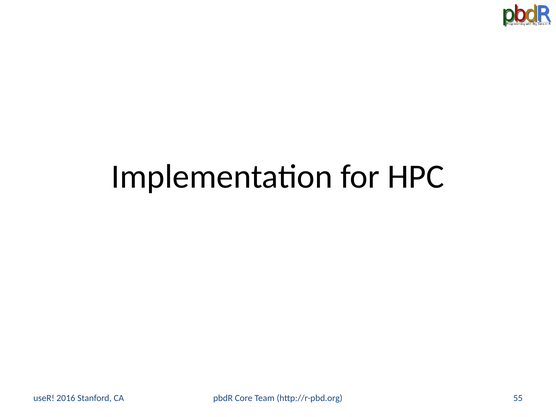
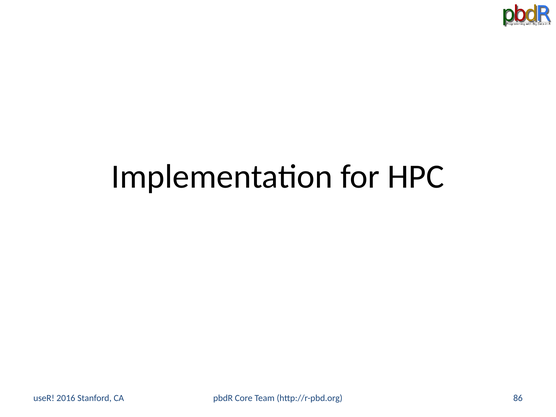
55: 55 -> 86 (518, 398)
